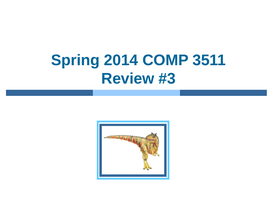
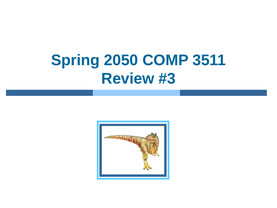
2014: 2014 -> 2050 (121, 60)
